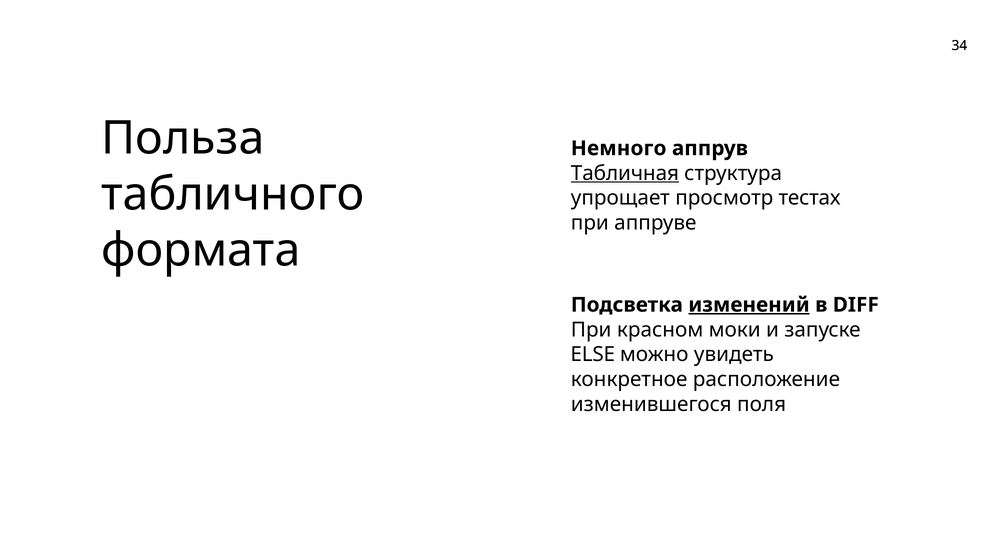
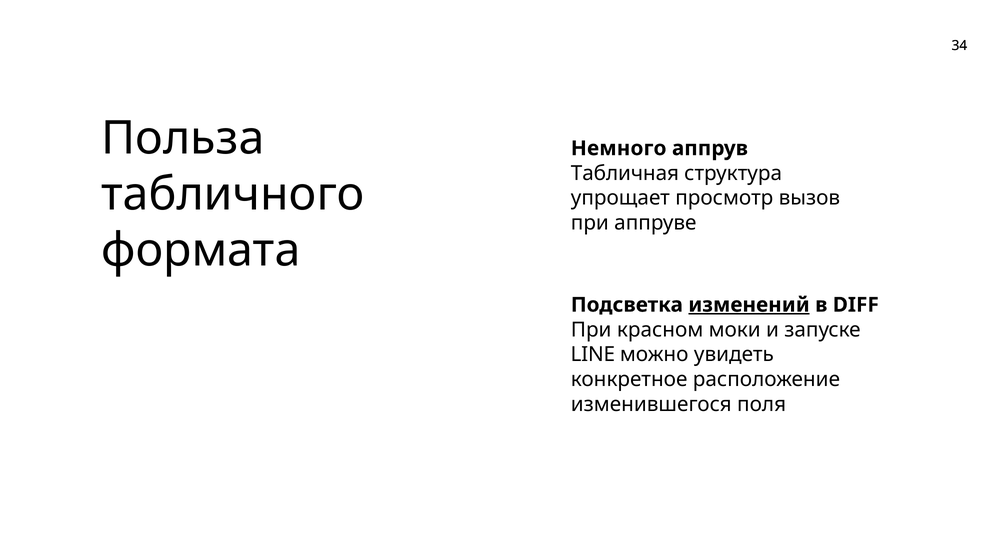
Табличная underline: present -> none (625, 173)
тестах: тестах -> вызов (809, 198)
ELSE: ELSE -> LINE (593, 355)
